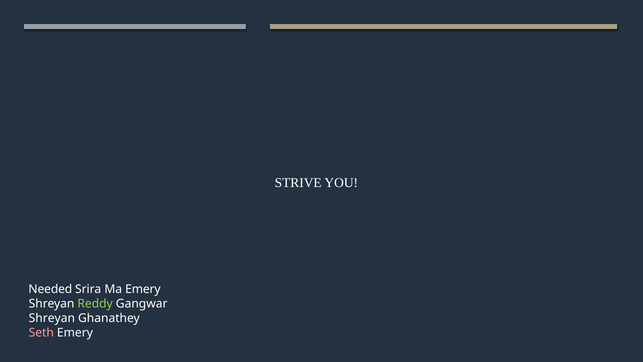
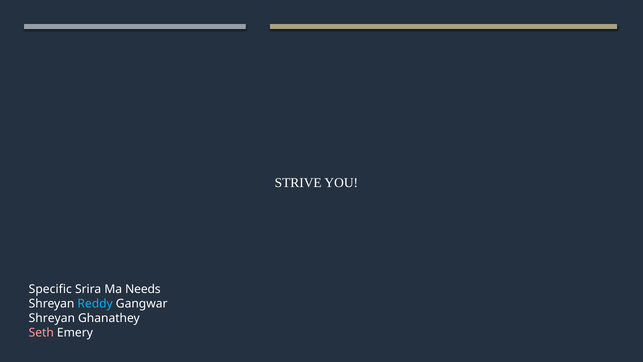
Needed: Needed -> Specific (50, 289)
Ma Emery: Emery -> Needs (143, 289)
Reddy colour: light green -> light blue (95, 304)
